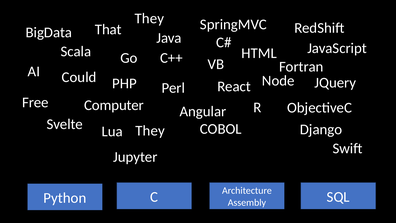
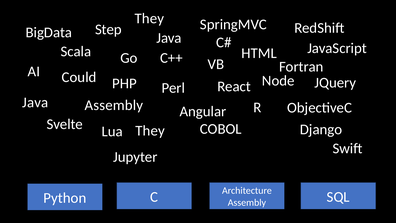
That: That -> Step (108, 29)
Free: Free -> Java (35, 102)
Computer: Computer -> Assembly (114, 105)
